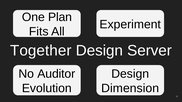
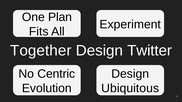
Server: Server -> Twitter (150, 51)
Auditor: Auditor -> Centric (56, 74)
Dimension: Dimension -> Ubiquitous (130, 89)
